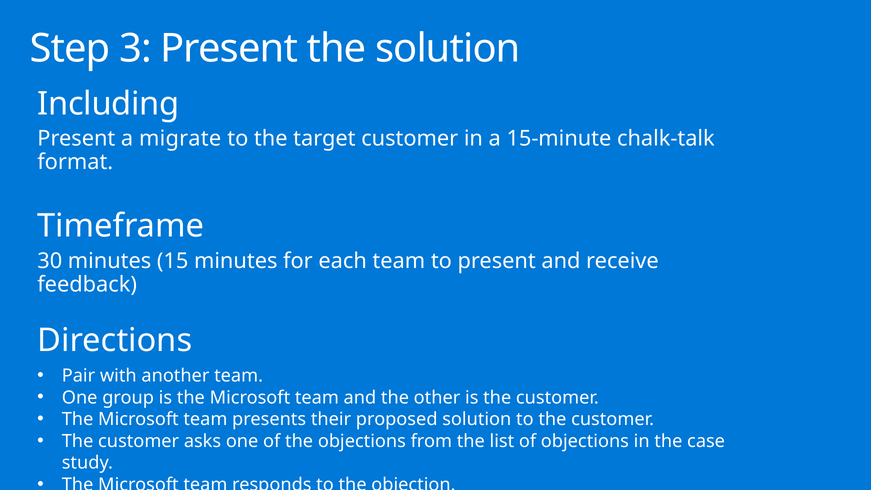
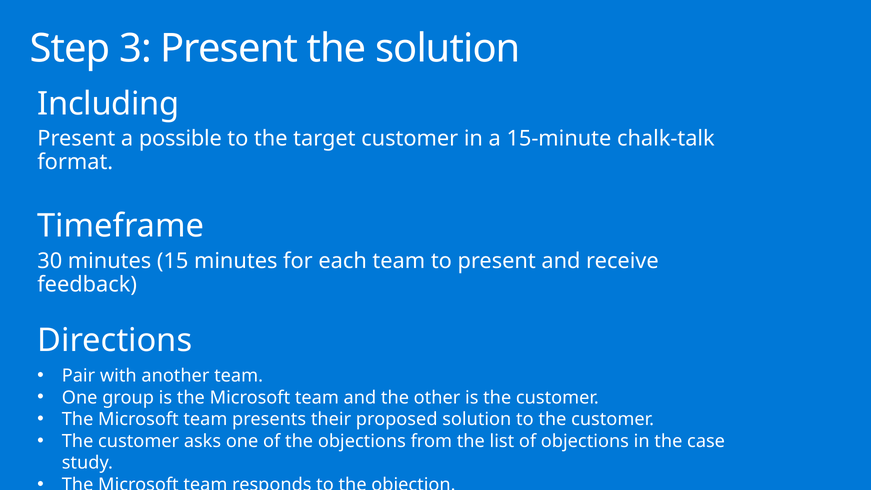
migrate: migrate -> possible (180, 139)
